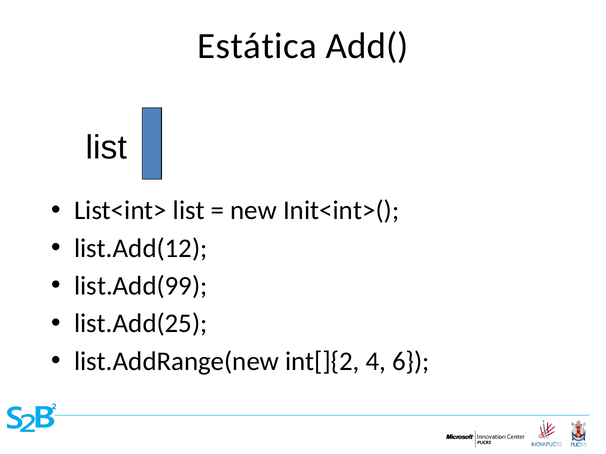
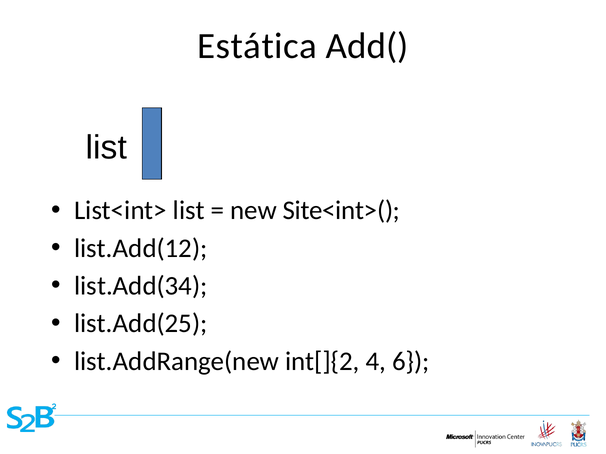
Init<int>(: Init<int>( -> Site<int>( (341, 211)
list.Add(99: list.Add(99 -> list.Add(34 (141, 286)
